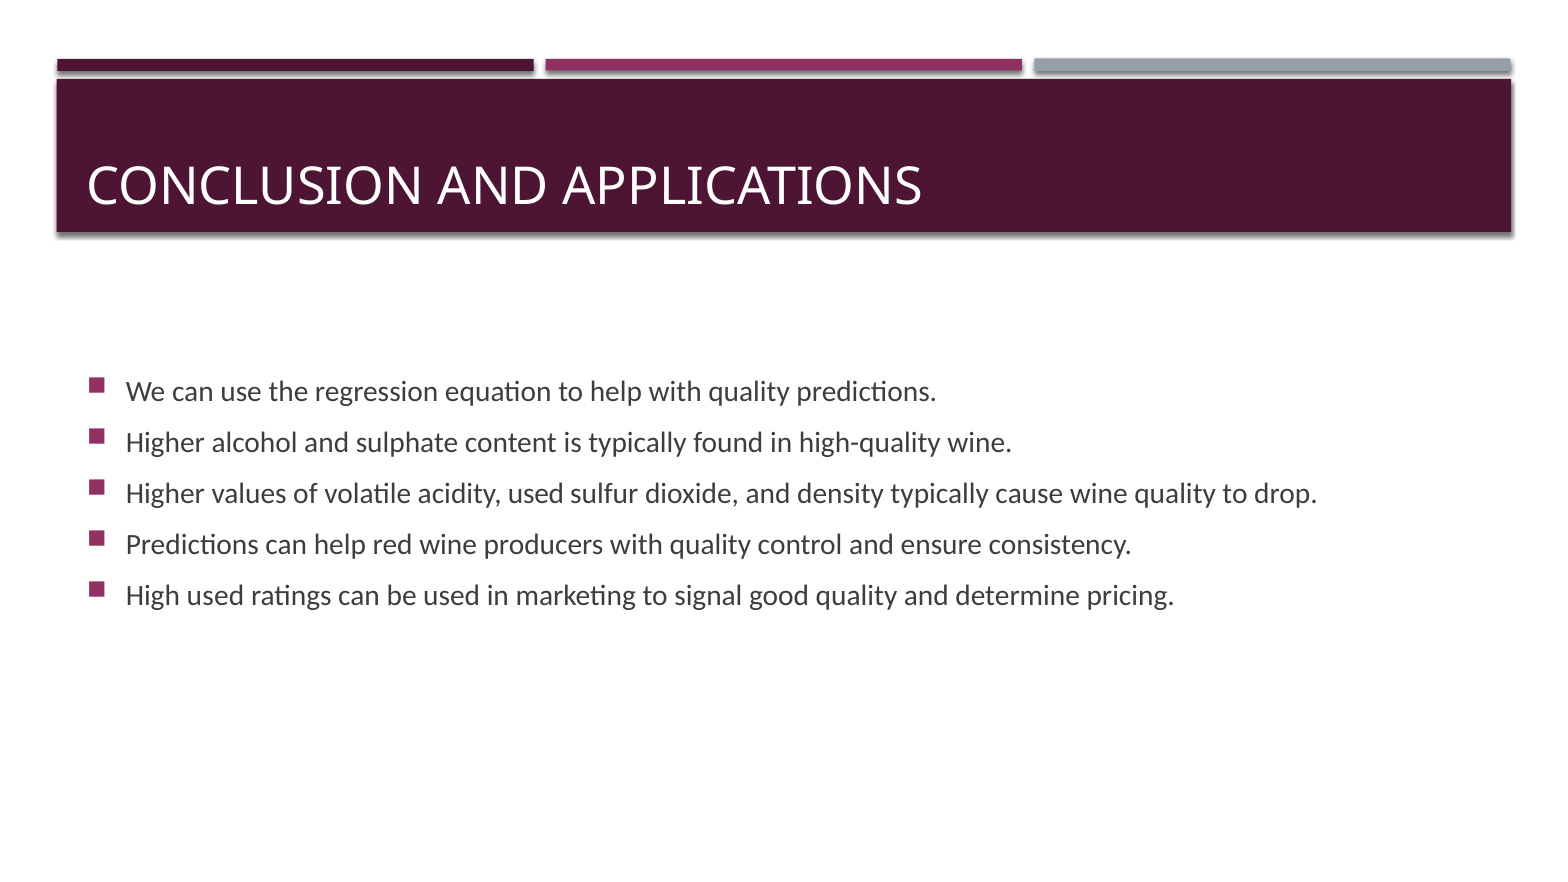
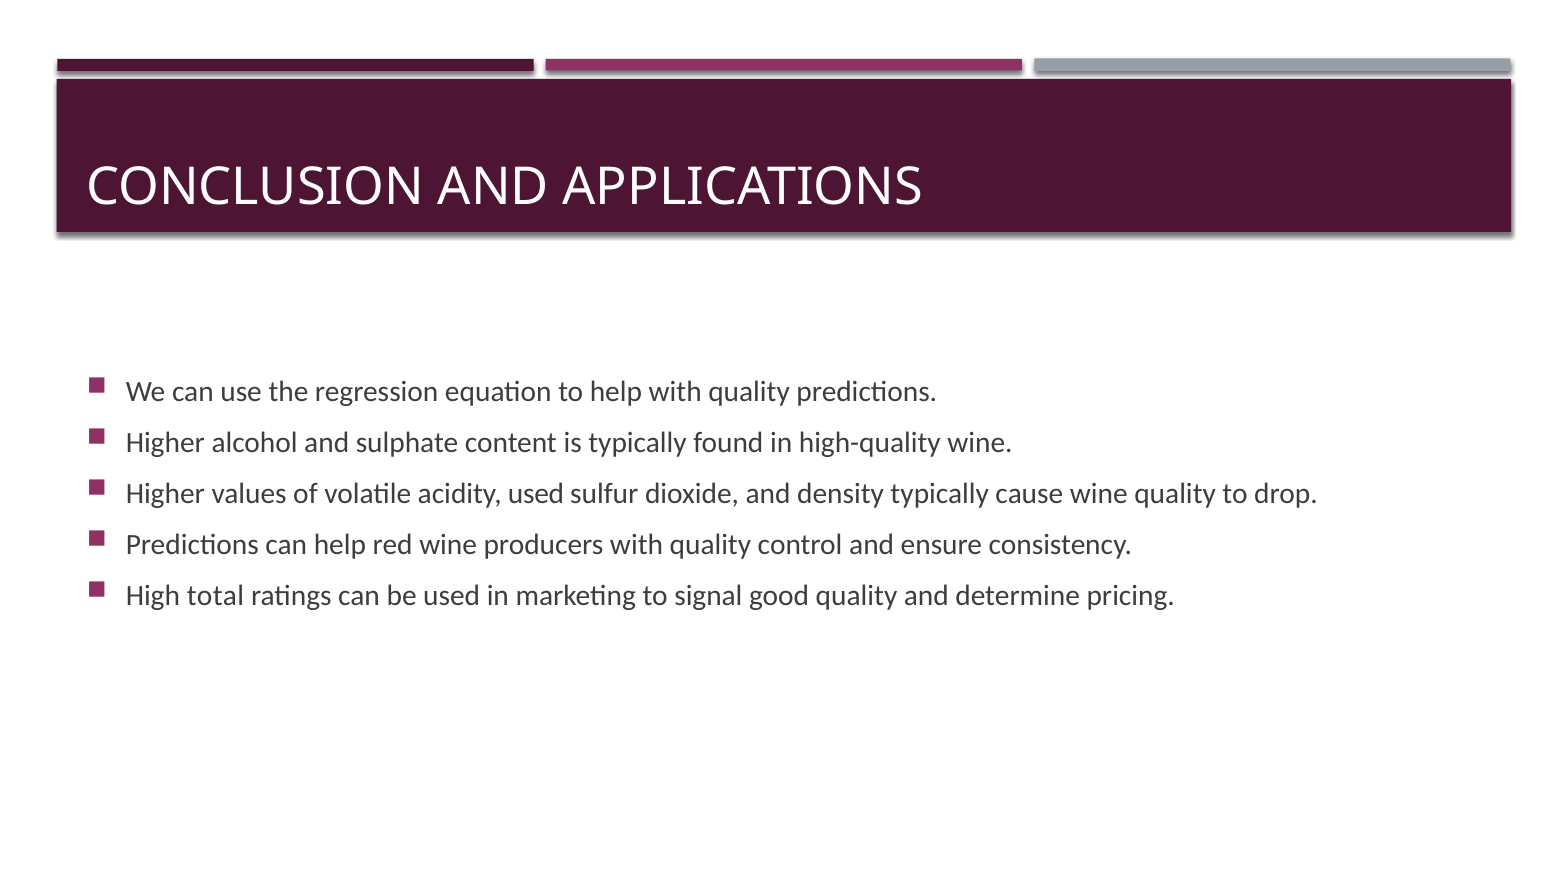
High used: used -> total (215, 595)
